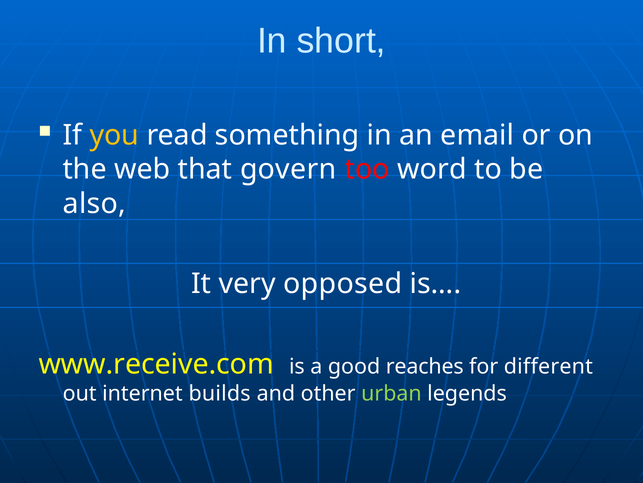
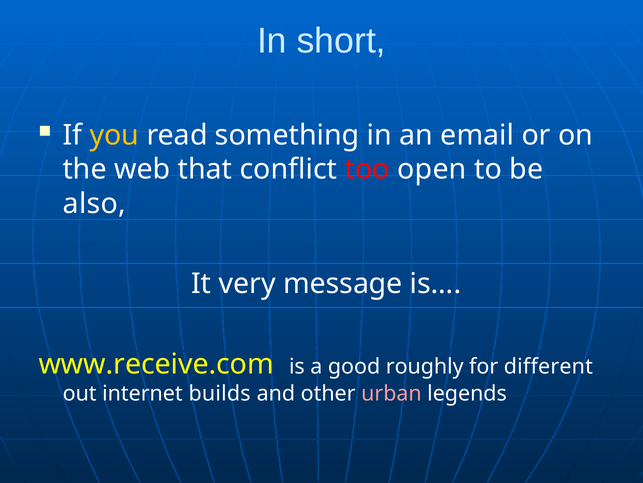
govern: govern -> conflict (288, 169)
word: word -> open (432, 169)
opposed: opposed -> message (343, 284)
reaches: reaches -> roughly (425, 366)
urban colour: light green -> pink (391, 393)
